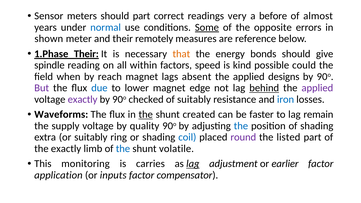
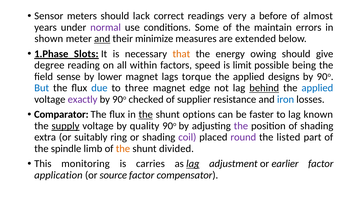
should part: part -> lack (141, 16)
normal colour: blue -> purple (106, 27)
Some underline: present -> none (207, 27)
opposite: opposite -> maintain (273, 27)
and underline: none -> present (102, 39)
remotely: remotely -> minimize (154, 39)
reference: reference -> extended (256, 39)
1.Phase Their: Their -> Slots (86, 54)
bonds: bonds -> owing (263, 54)
spindle: spindle -> degree (49, 65)
kind: kind -> limit (242, 65)
could: could -> being (304, 65)
when: when -> sense (69, 77)
reach: reach -> lower (110, 77)
absent: absent -> torque (197, 77)
But colour: purple -> blue (42, 88)
lower: lower -> three (137, 88)
applied colour: purple -> blue (317, 88)
of suitably: suitably -> supplier (194, 99)
Waveforms: Waveforms -> Comparator (61, 115)
created: created -> options (199, 115)
remain: remain -> known (318, 115)
supply underline: none -> present (65, 126)
the colour: blue -> purple (241, 126)
coil colour: blue -> purple (187, 137)
the exactly: exactly -> spindle (66, 149)
the colour: blue -> orange (123, 149)
volatile: volatile -> divided (176, 149)
inputs: inputs -> source (113, 175)
